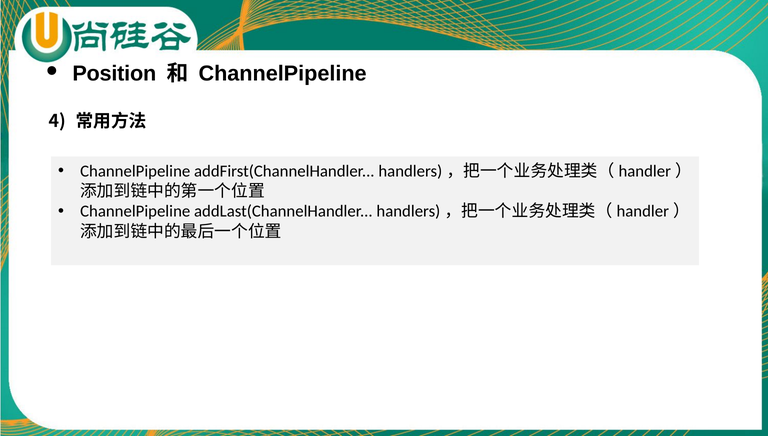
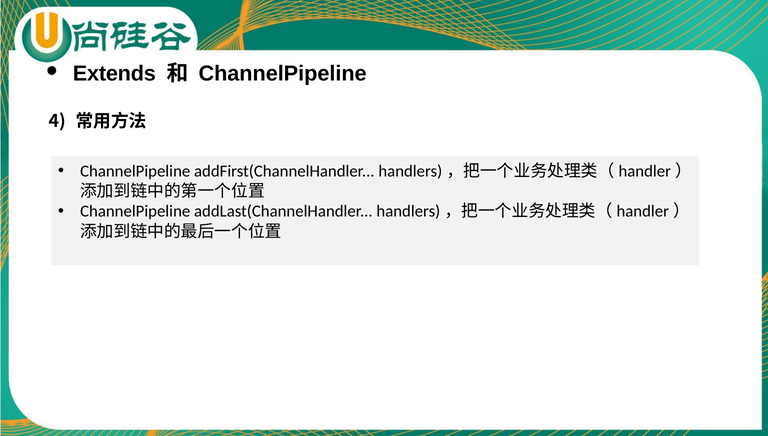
Position: Position -> Extends (114, 74)
